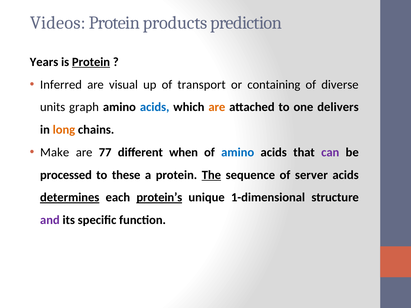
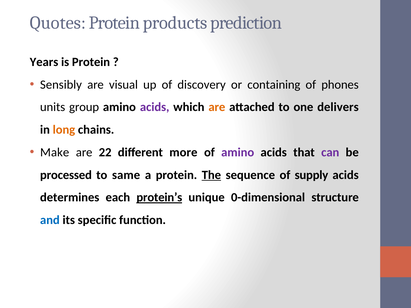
Videos: Videos -> Quotes (58, 23)
Protein underline: present -> none (91, 62)
Inferred: Inferred -> Sensibly (61, 85)
transport: transport -> discovery (202, 85)
diverse: diverse -> phones (340, 85)
graph: graph -> group (84, 107)
acids colour: blue -> purple (155, 107)
77: 77 -> 22 (105, 152)
when: when -> more (183, 152)
amino colour: blue -> purple (238, 152)
these: these -> same (126, 175)
server: server -> supply (311, 175)
determines underline: present -> none (70, 198)
1-dimensional: 1-dimensional -> 0-dimensional (268, 198)
and colour: purple -> blue (50, 220)
